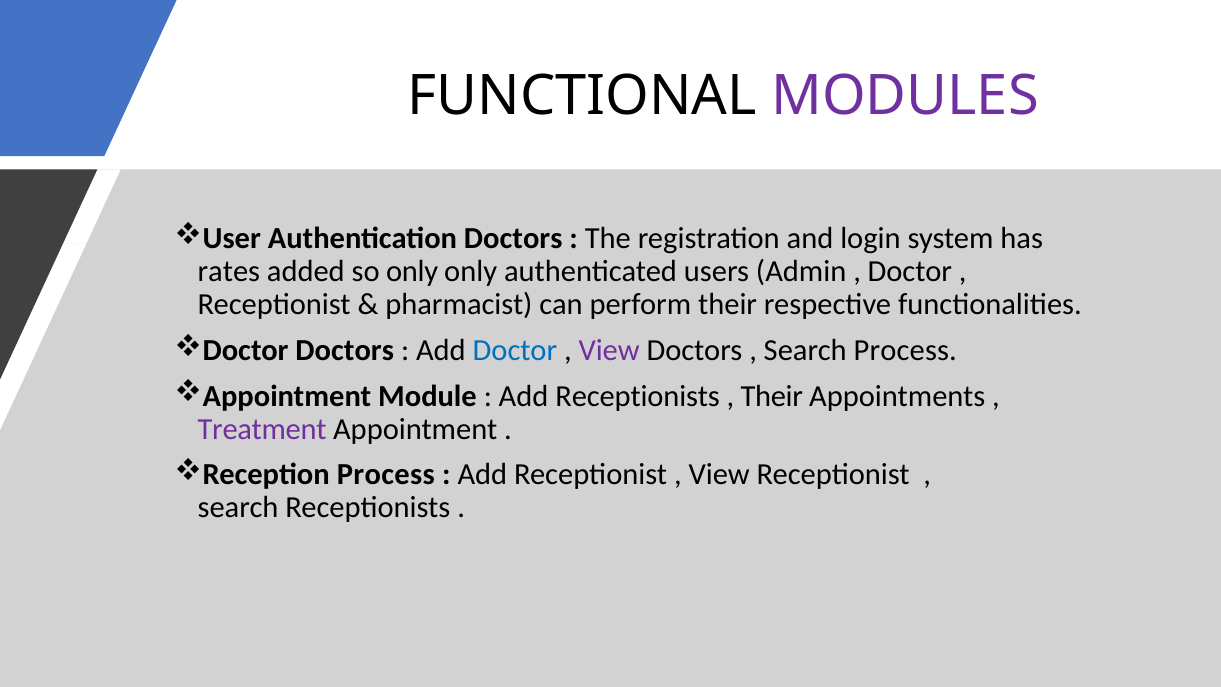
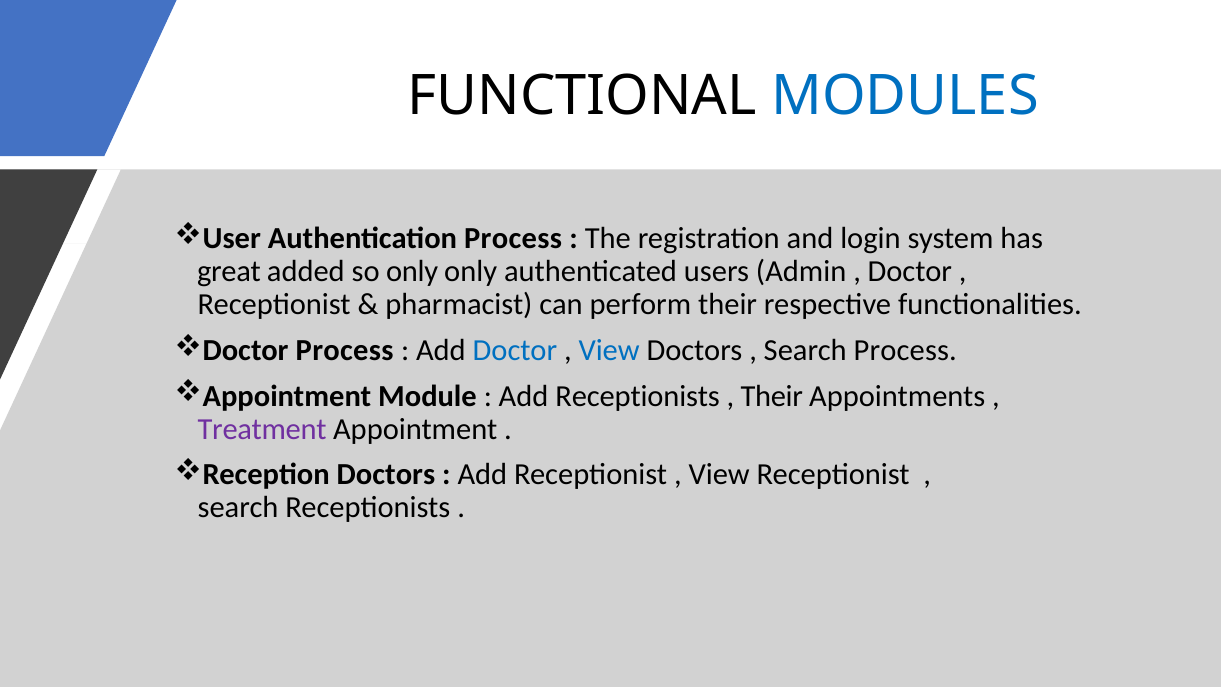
MODULES colour: purple -> blue (905, 96)
Authentication Doctors: Doctors -> Process (513, 239)
rates: rates -> great (229, 272)
Doctor Doctors: Doctors -> Process (345, 350)
View colour: purple -> blue (609, 350)
Reception Process: Process -> Doctors (386, 475)
